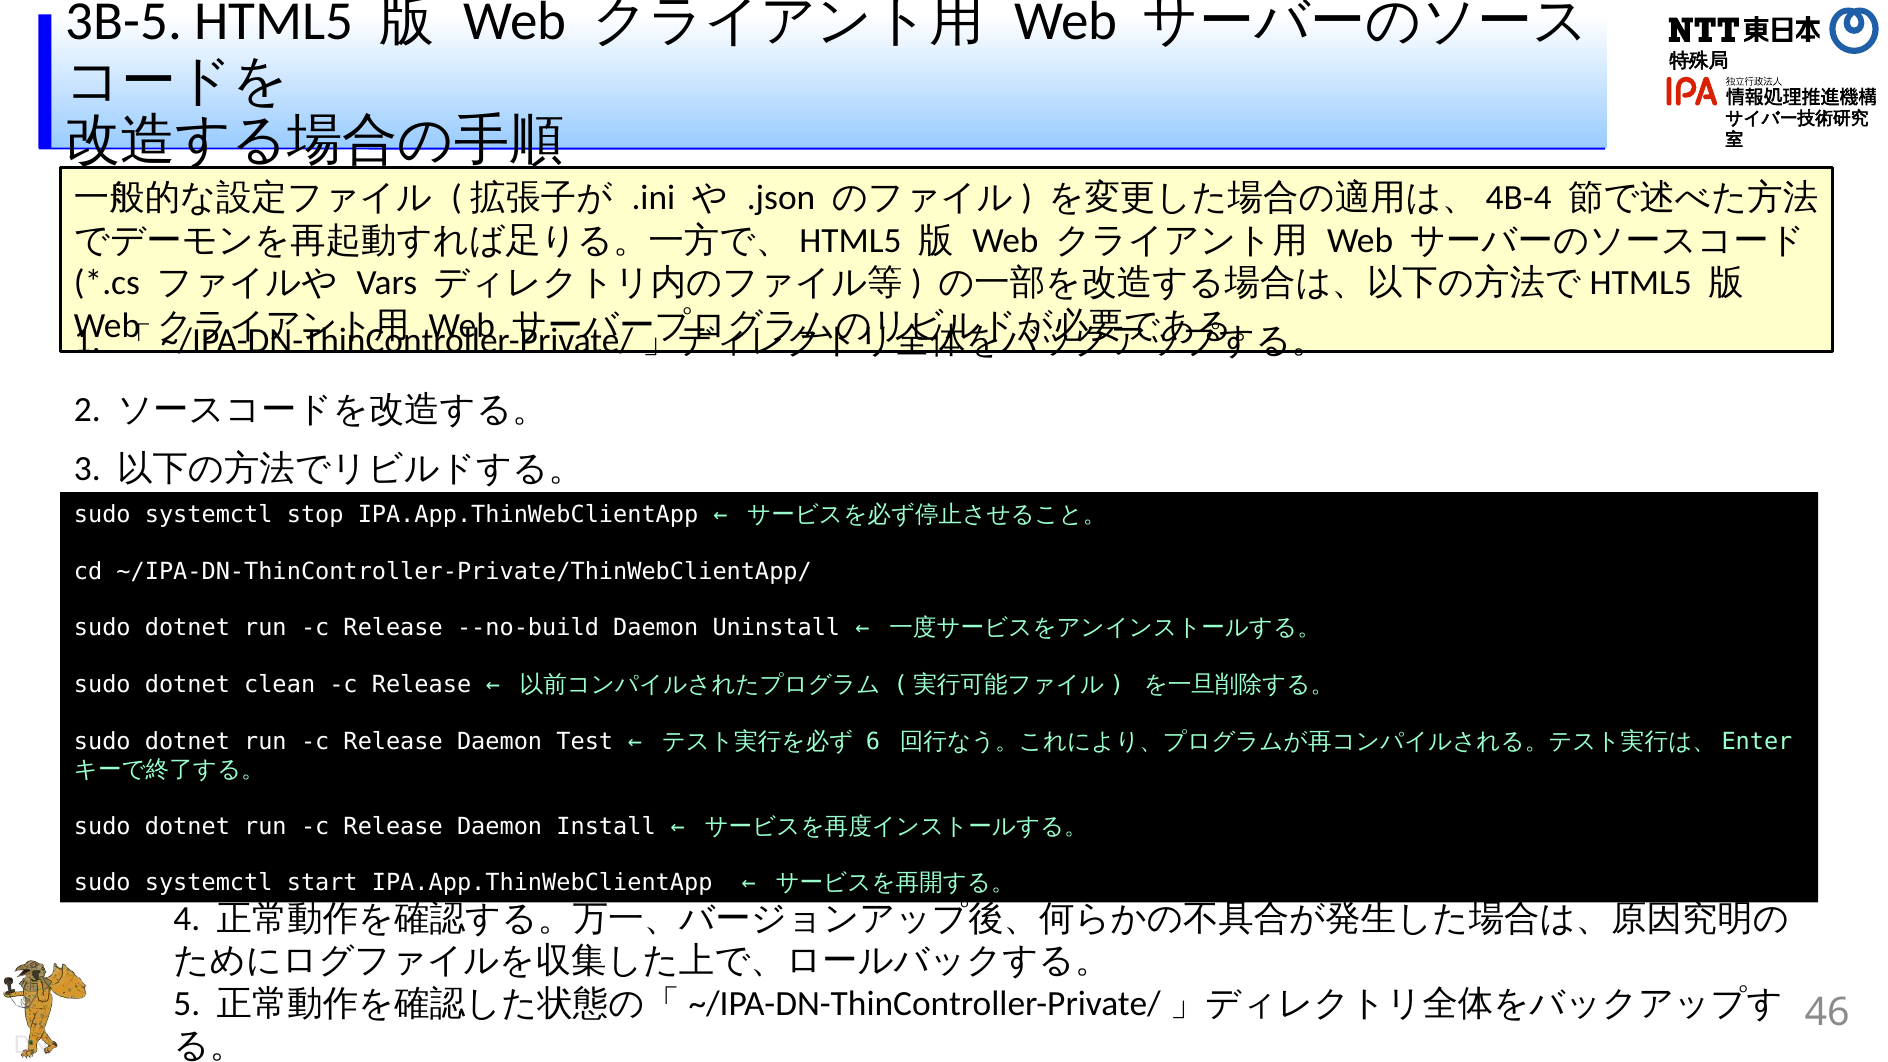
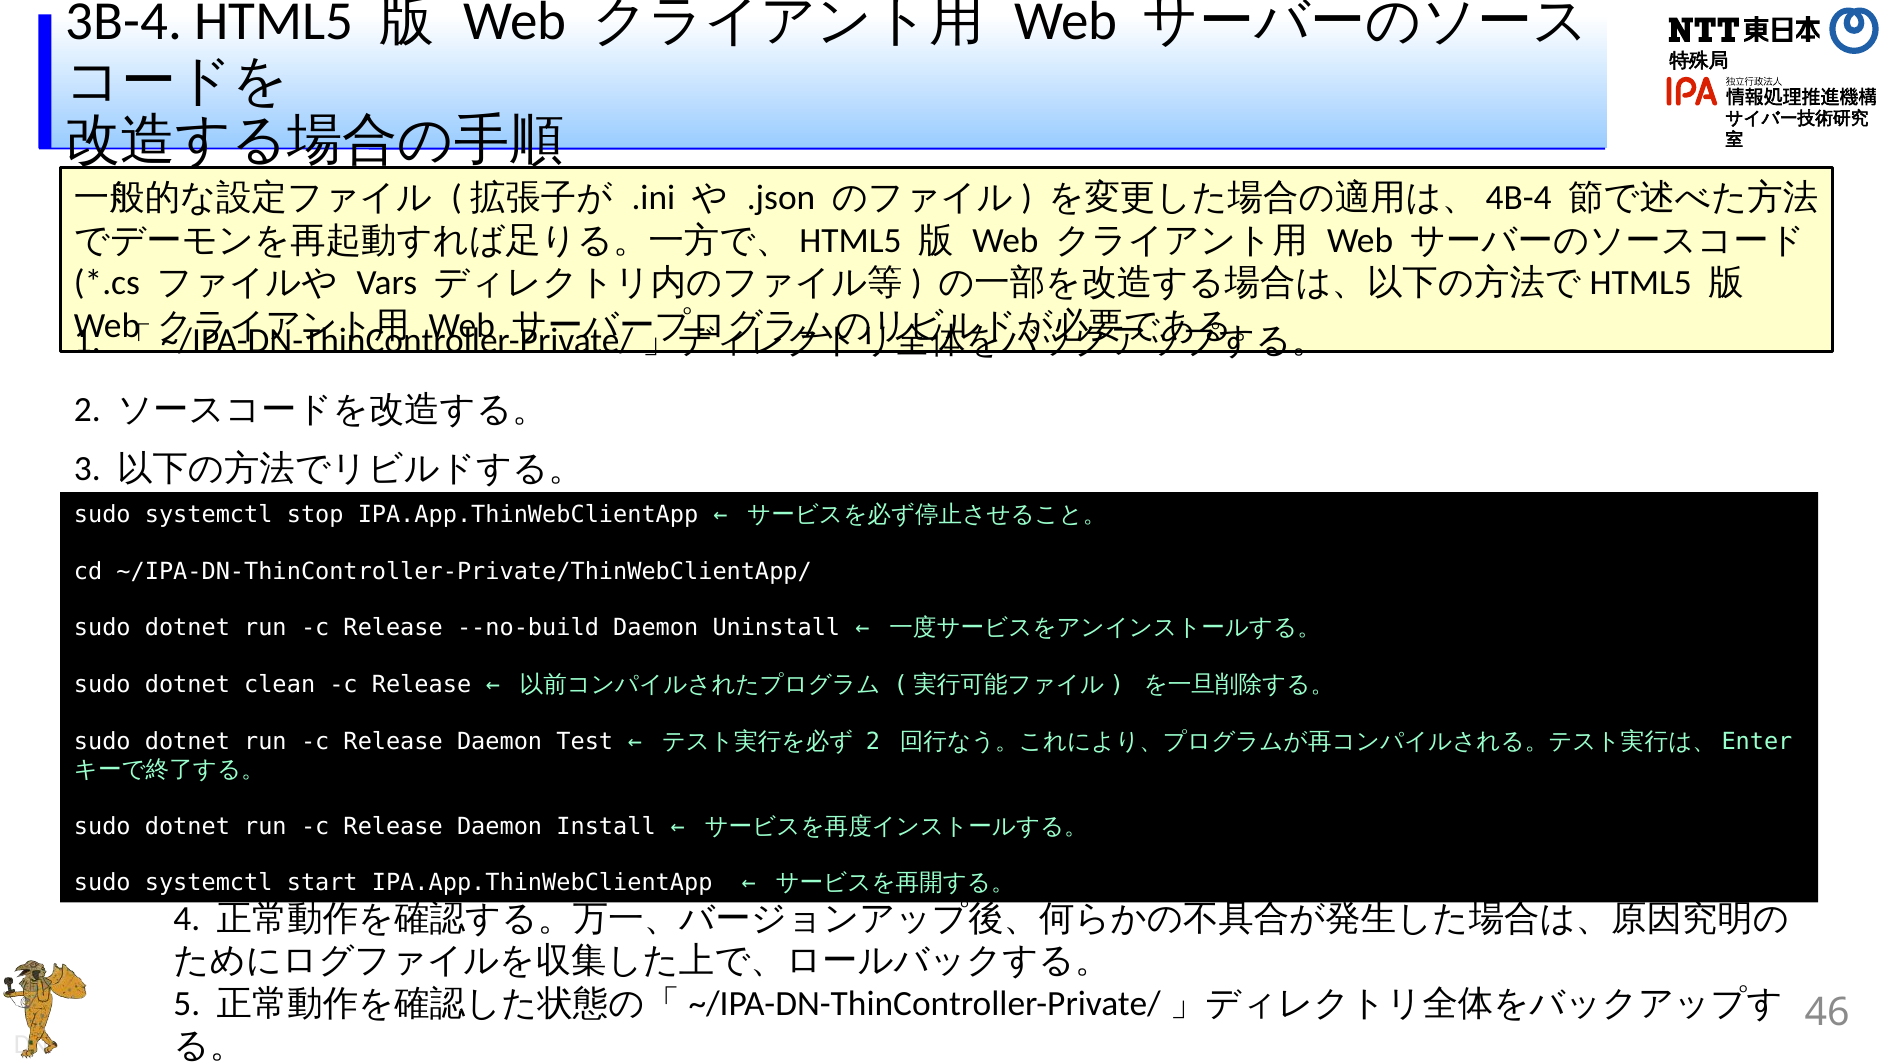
3B-5: 3B-5 -> 3B-4 (124, 22)
6: 6 -> 2 (873, 741)
